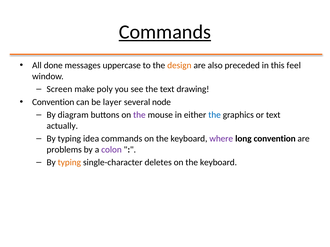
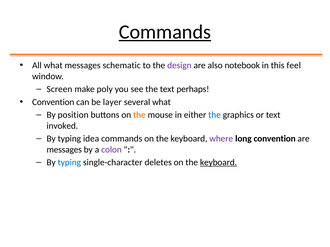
All done: done -> what (53, 66)
uppercase: uppercase -> schematic (122, 66)
design colour: orange -> purple (179, 66)
preceded: preceded -> notebook (242, 66)
drawing: drawing -> perhaps (193, 89)
several node: node -> what (161, 102)
diagram: diagram -> position (73, 115)
the colour: purple -> orange (139, 115)
actually: actually -> invoked (62, 126)
problems: problems -> messages (64, 150)
typing colour: orange -> blue (69, 163)
keyboard underline: none -> present (218, 163)
